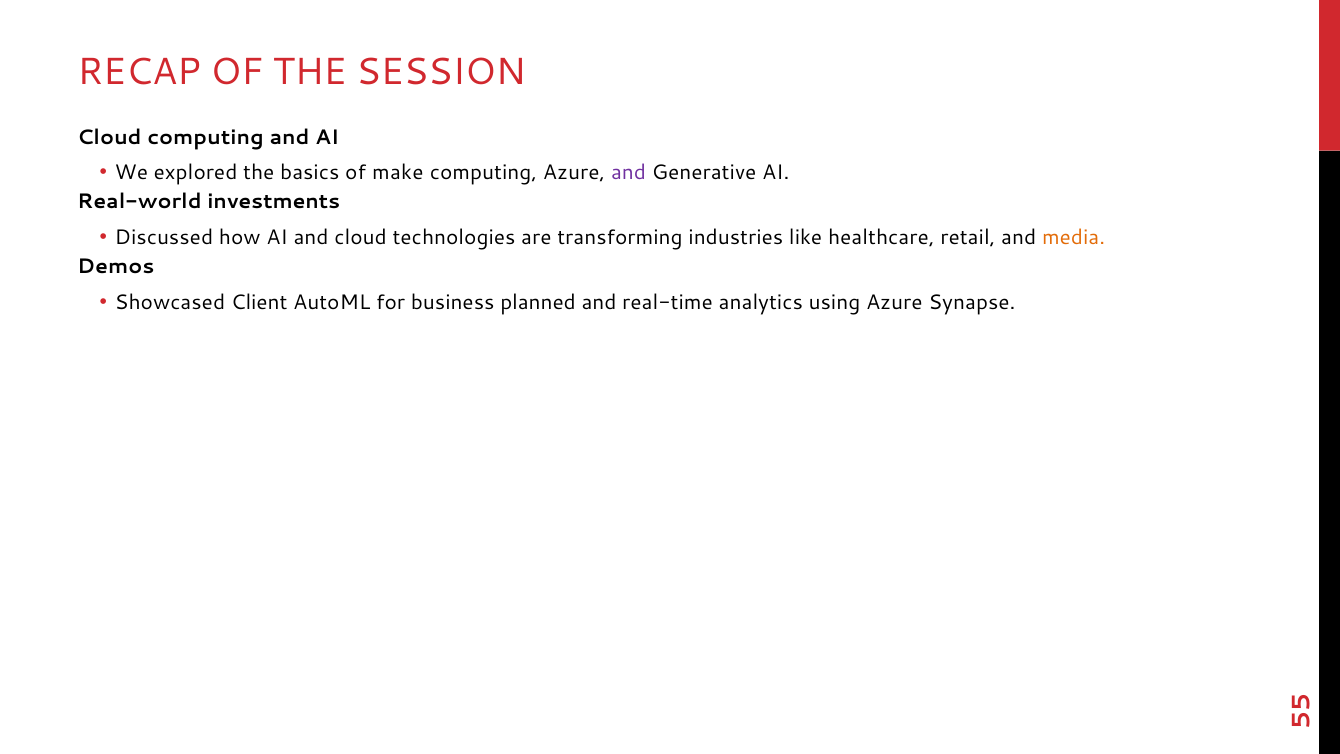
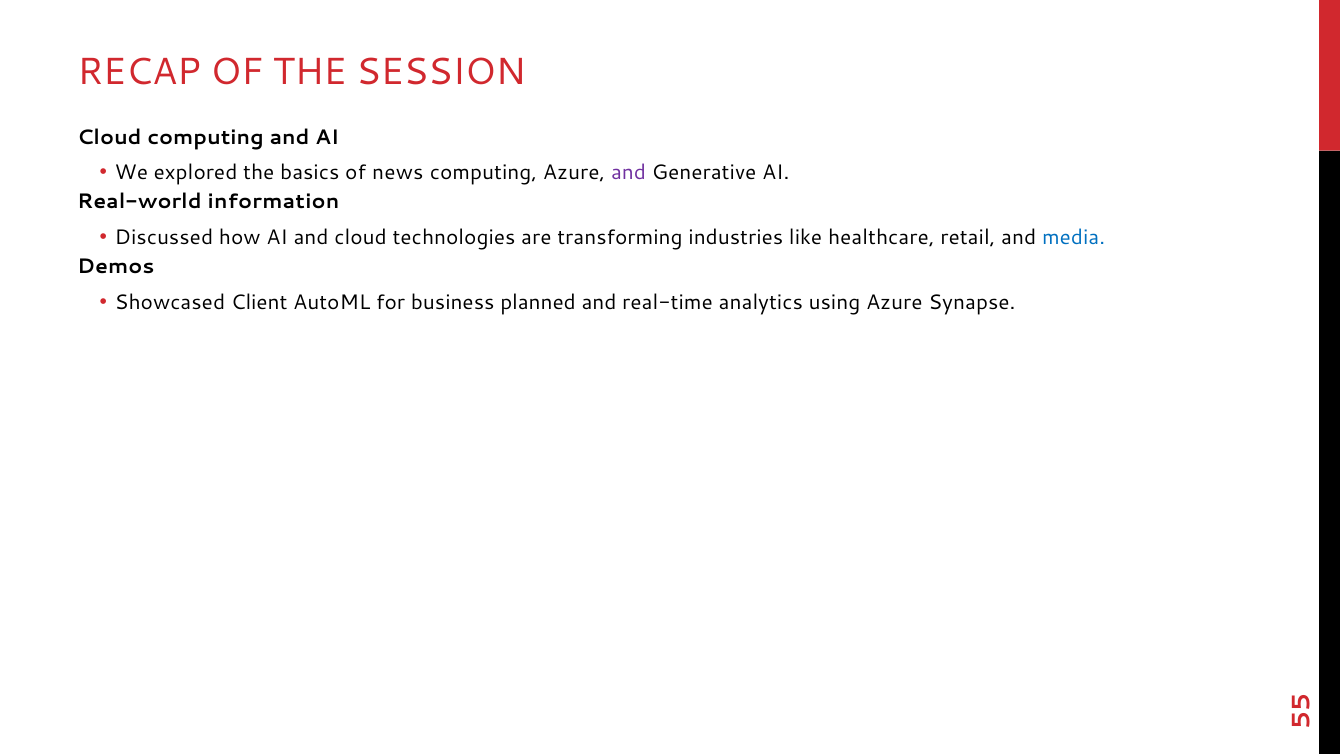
make: make -> news (398, 173)
investments: investments -> information (274, 202)
media colour: orange -> blue (1074, 238)
